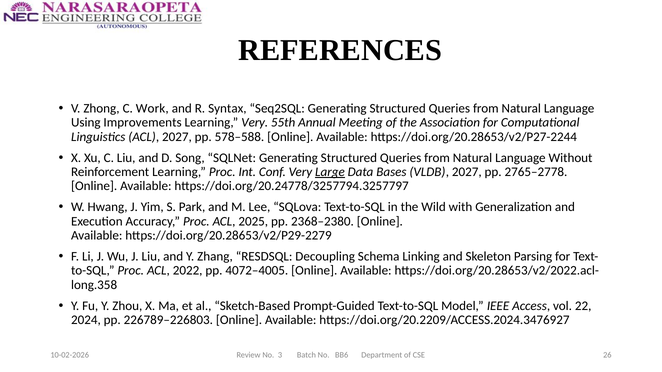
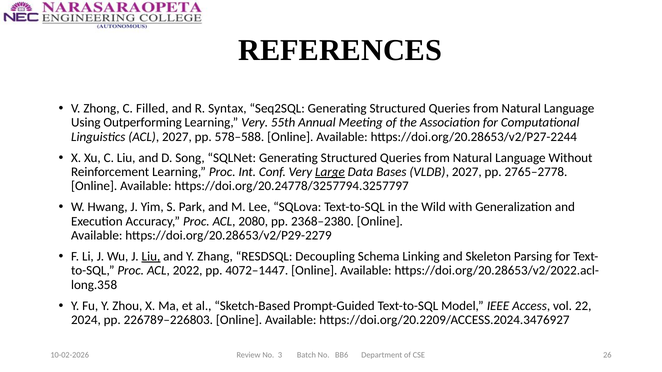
Work: Work -> Filled (152, 109)
Improvements: Improvements -> Outperforming (143, 123)
2025: 2025 -> 2080 (253, 221)
Liu underline: none -> present (151, 257)
4072–4005: 4072–4005 -> 4072–1447 (257, 271)
